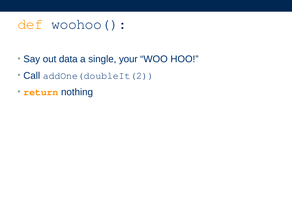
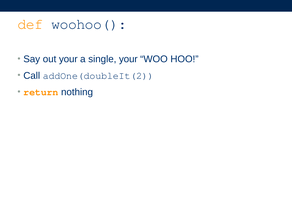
out data: data -> your (68, 59)
